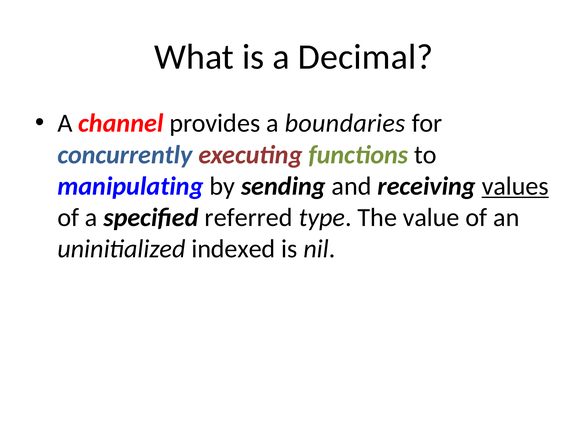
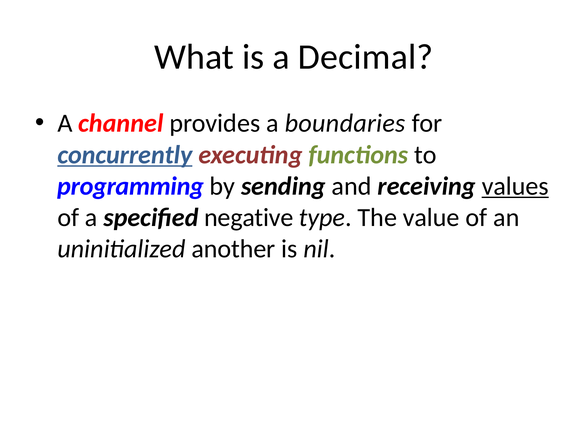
concurrently underline: none -> present (125, 155)
manipulating: manipulating -> programming (131, 186)
referred: referred -> negative (249, 217)
indexed: indexed -> another (233, 249)
